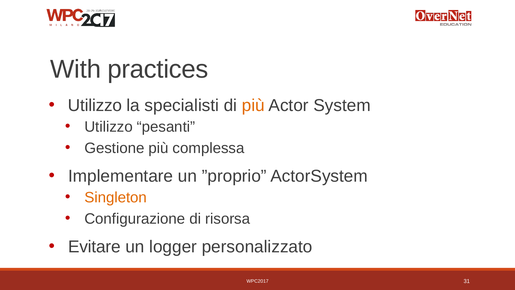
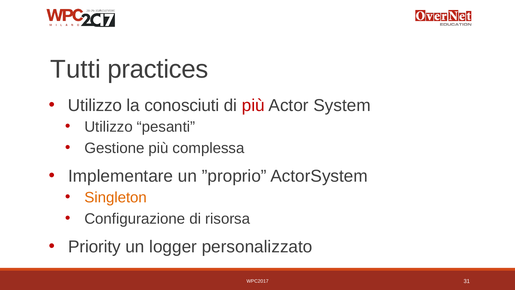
With: With -> Tutti (75, 69)
specialisti: specialisti -> conosciuti (182, 105)
più colour: orange -> red (253, 105)
Evitare: Evitare -> Priority (94, 247)
